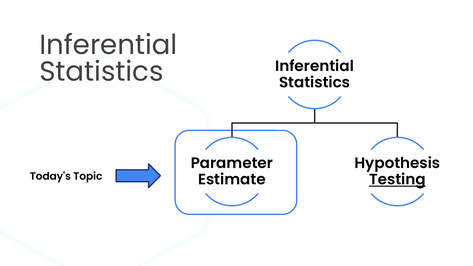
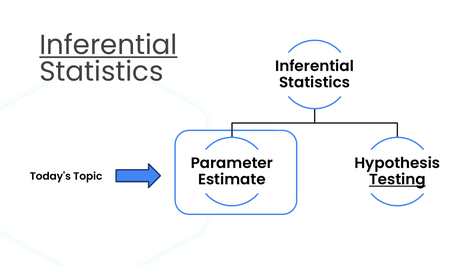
Inferential underline: none -> present (108, 45)
